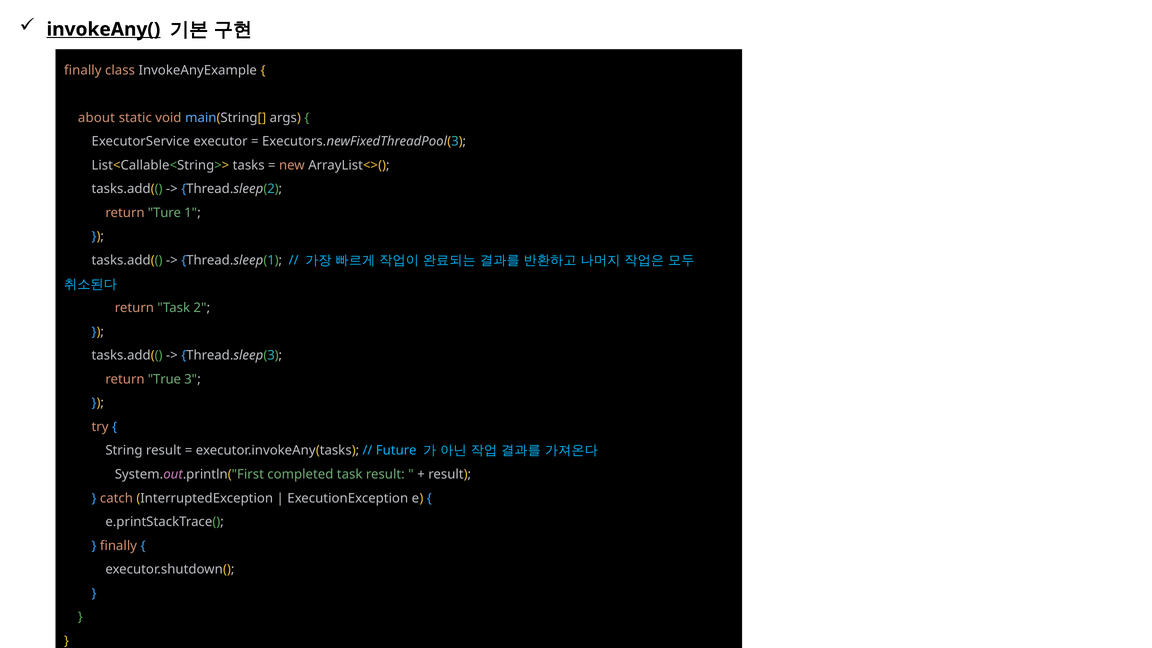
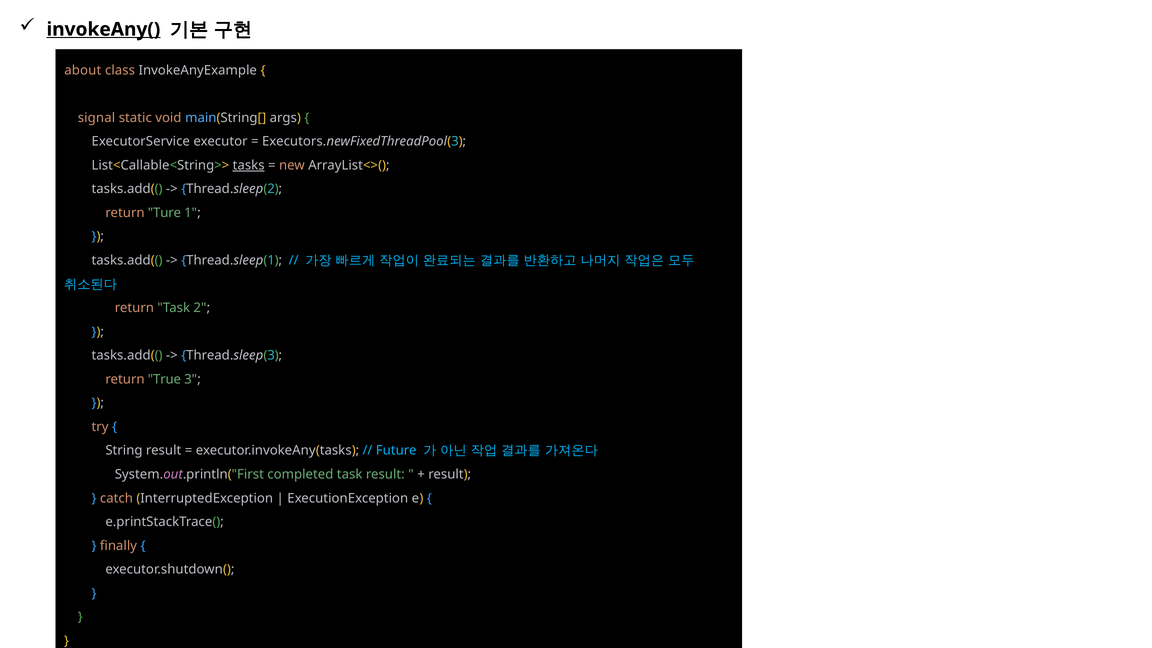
finally: finally -> about (83, 70)
about: about -> signal (96, 118)
tasks underline: none -> present (249, 165)
